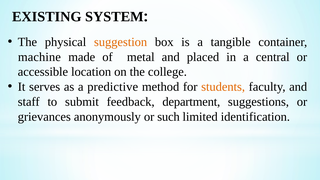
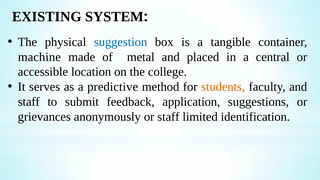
suggestion colour: orange -> blue (121, 42)
department: department -> application (191, 102)
or such: such -> staff (168, 117)
